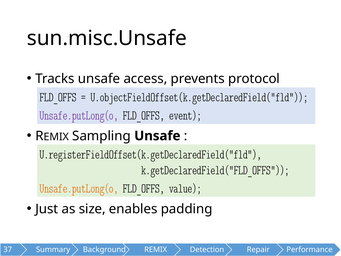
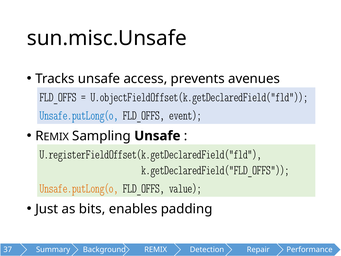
protocol: protocol -> avenues (254, 79)
Unsafe.putLong(o colour: purple -> blue (79, 115)
size: size -> bits (92, 209)
